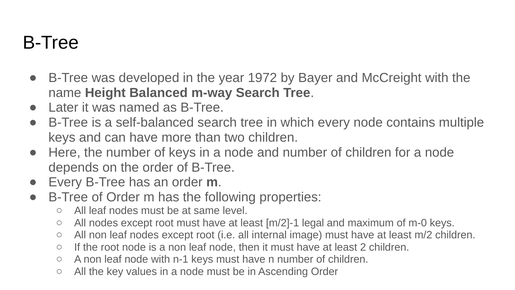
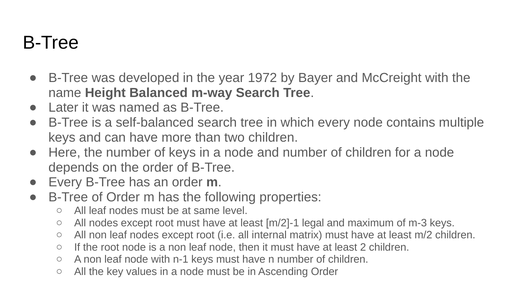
m-0: m-0 -> m-3 (418, 223)
image: image -> matrix (306, 235)
